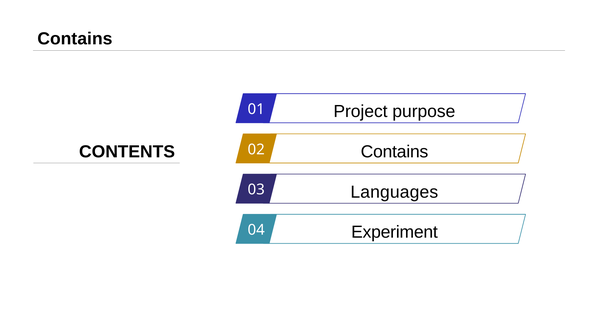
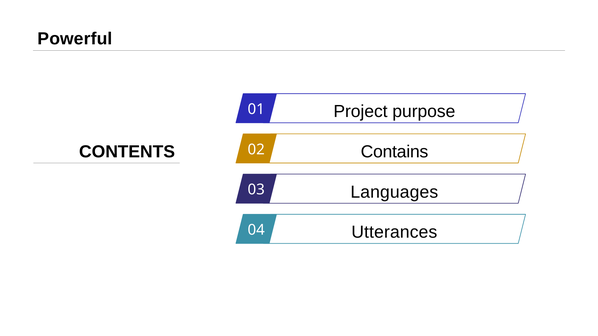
Contains: Contains -> Powerful (75, 39)
Experiment: Experiment -> Utterances (394, 232)
